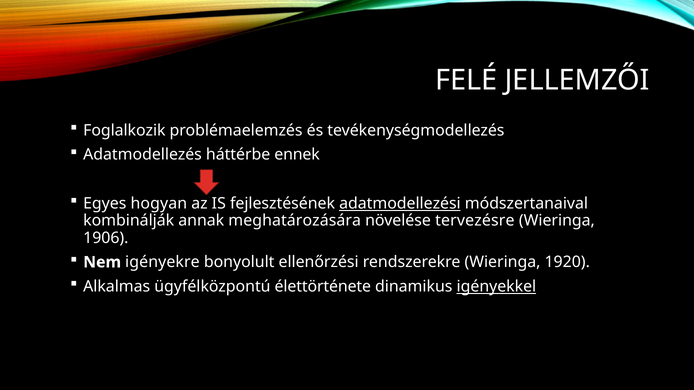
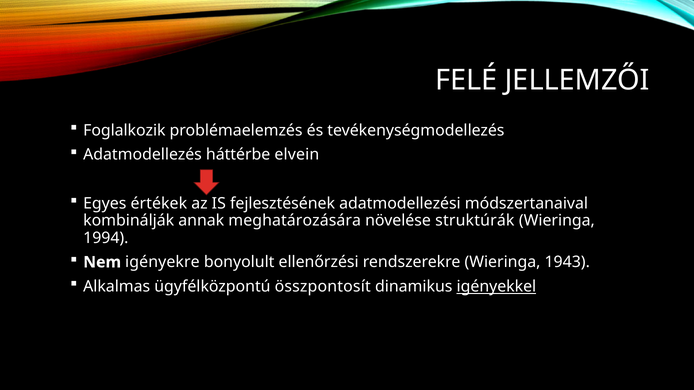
ennek: ennek -> elvein (297, 155)
hogyan: hogyan -> értékek (159, 204)
adatmodellezési underline: present -> none (400, 204)
tervezésre: tervezésre -> struktúrák (475, 221)
1906: 1906 -> 1994 (106, 238)
1920: 1920 -> 1943 (567, 262)
élettörténete: élettörténete -> összpontosít (323, 287)
